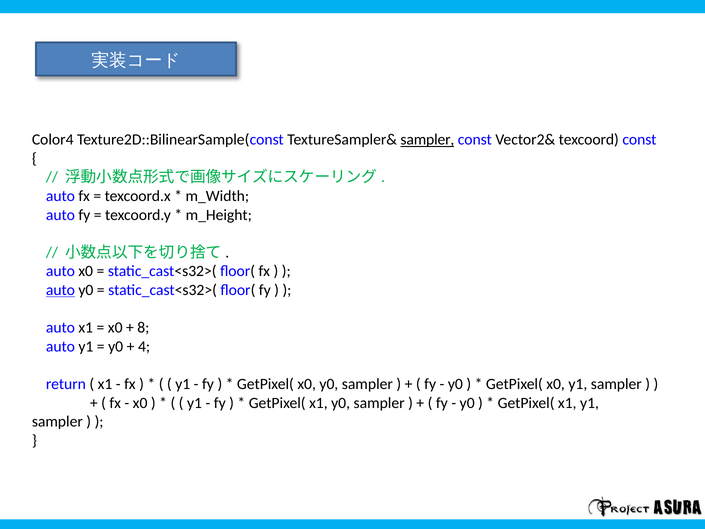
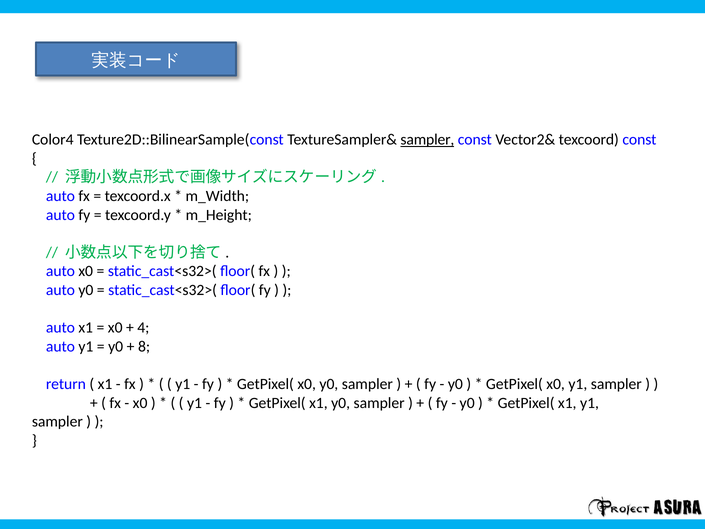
auto underline: present -> none (60, 290)
8: 8 -> 4 (143, 327)
4: 4 -> 8 (144, 346)
